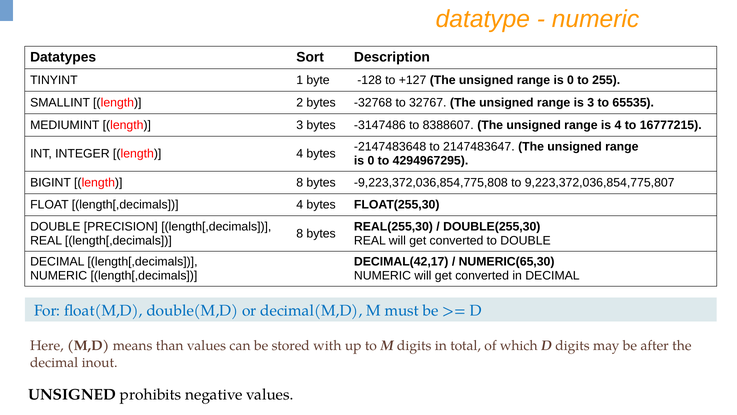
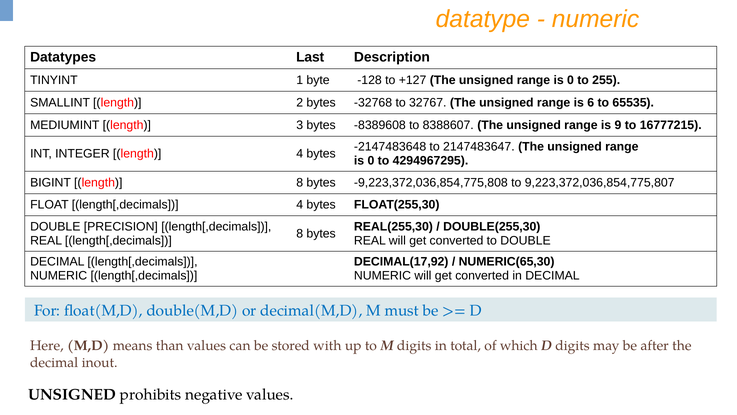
Sort: Sort -> Last (310, 57)
is 3: 3 -> 6 (591, 102)
-3147486: -3147486 -> -8389608 (380, 125)
is 4: 4 -> 9 (618, 125)
DECIMAL(42,17: DECIMAL(42,17 -> DECIMAL(17,92 (401, 262)
